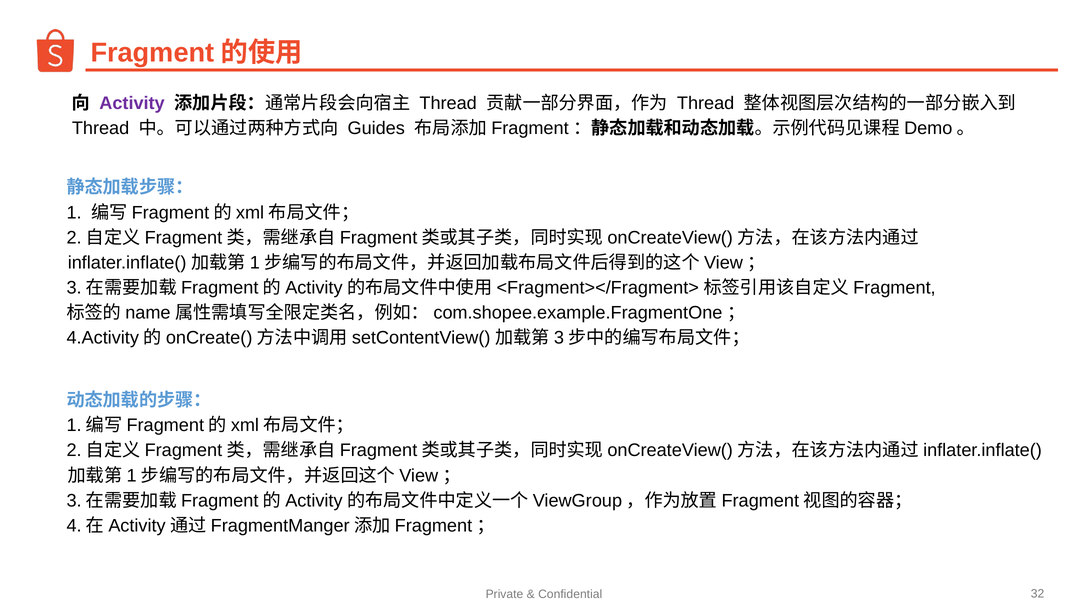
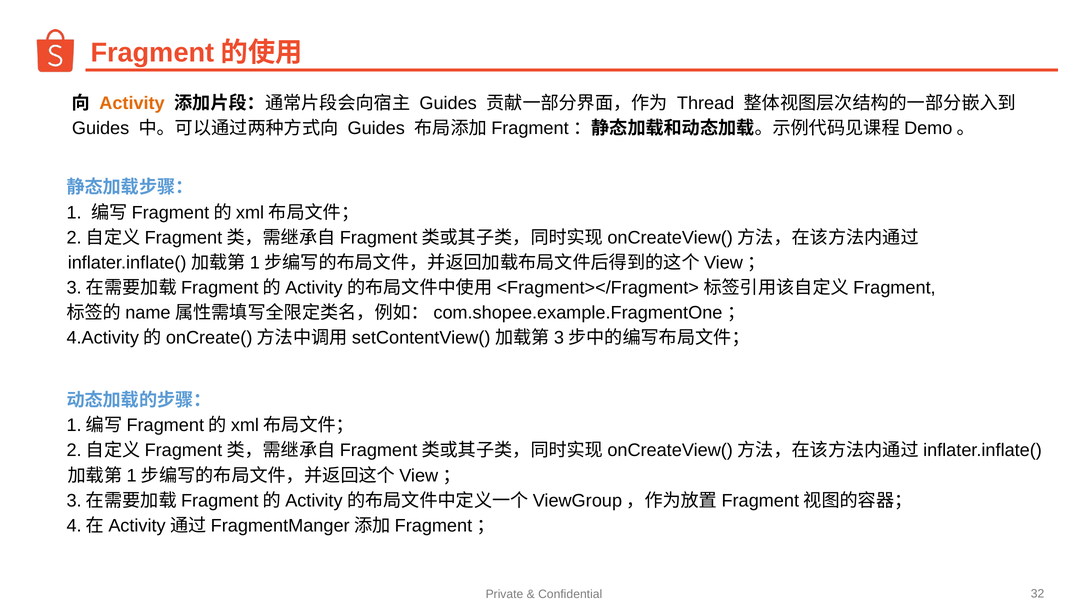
Activity colour: purple -> orange (132, 103)
Thread: Thread -> Guides (448, 103)
Thread: Thread -> Guides (101, 128)
